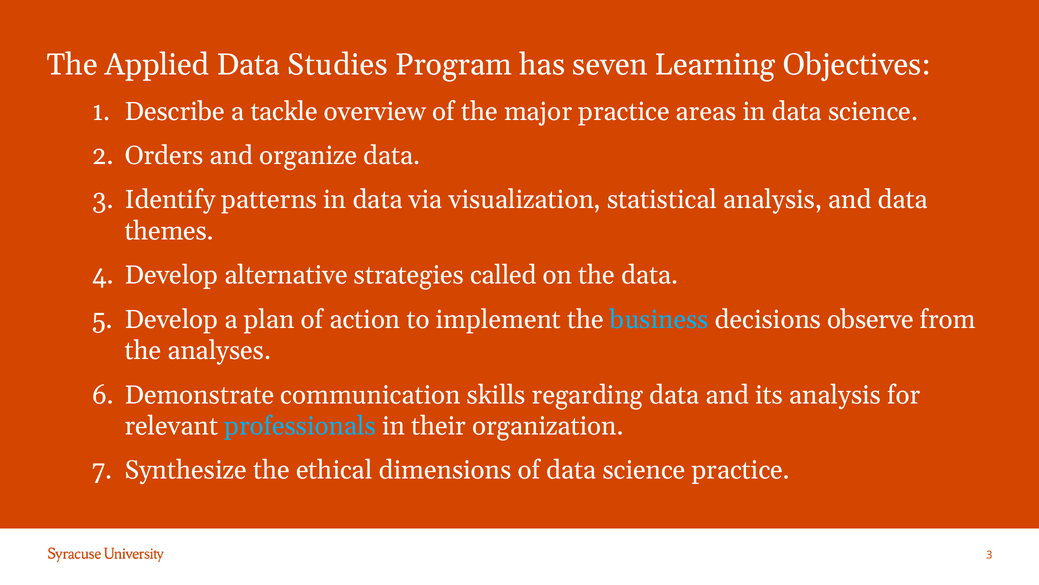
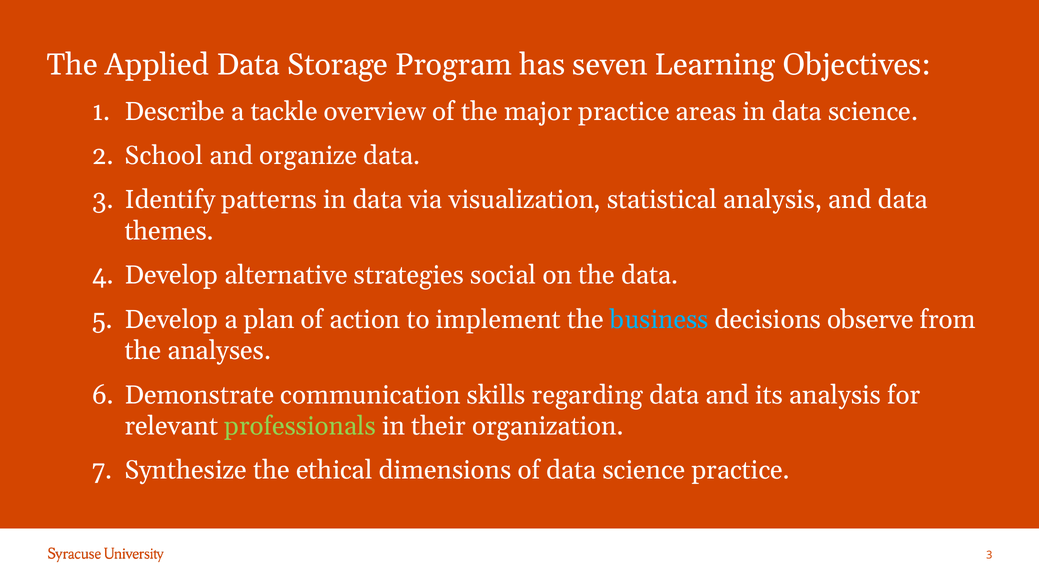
Studies: Studies -> Storage (338, 65)
Orders: Orders -> School (164, 156)
called: called -> social (503, 275)
professionals colour: light blue -> light green (300, 426)
